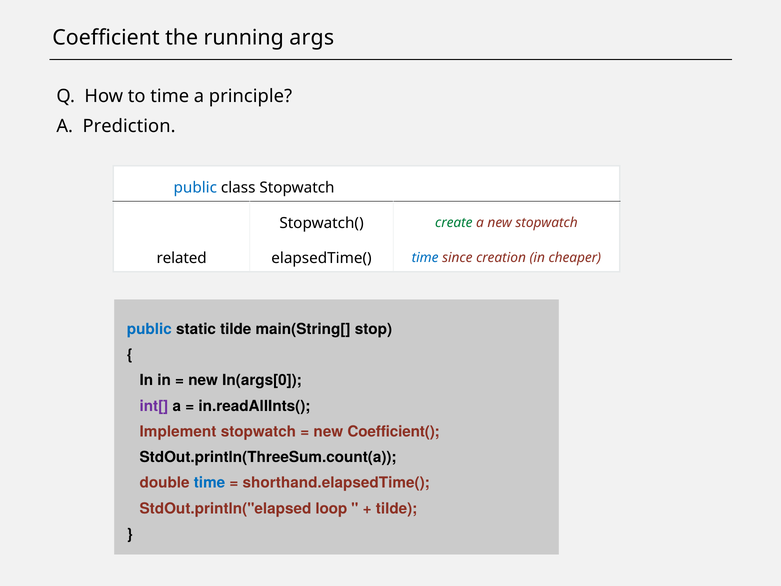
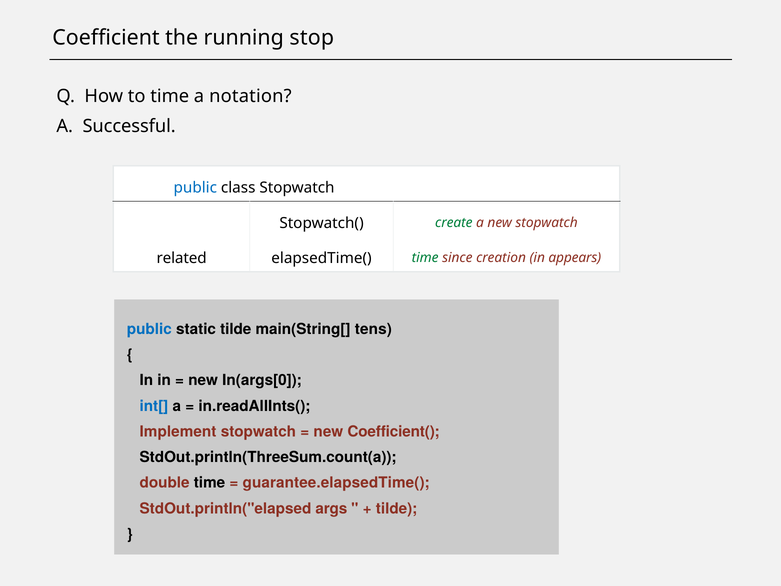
args: args -> stop (312, 37)
principle: principle -> notation (250, 96)
Prediction: Prediction -> Successful (129, 126)
time colour: blue -> green (425, 258)
cheaper: cheaper -> appears (575, 258)
stop: stop -> tens (373, 329)
int[ colour: purple -> blue (154, 406)
time colour: blue -> black (209, 483)
shorthand.elapsedTime(: shorthand.elapsedTime( -> guarantee.elapsedTime( (336, 483)
loop: loop -> args (331, 508)
